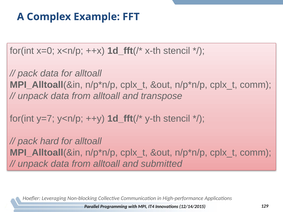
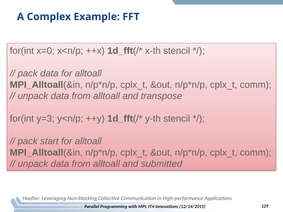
y=7: y=7 -> y=3 (46, 119)
hard: hard -> start (49, 141)
